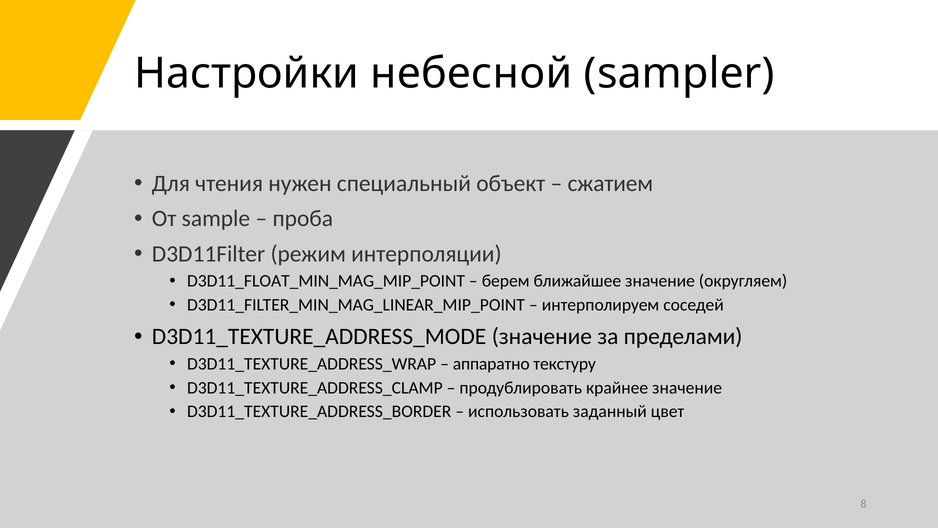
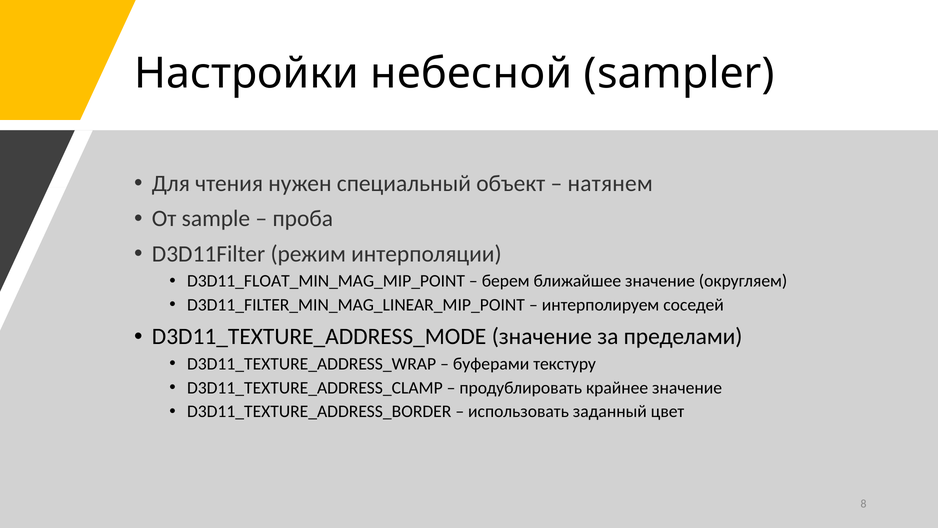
сжатием: сжатием -> натянем (610, 183)
аппаратно: аппаратно -> буферами (491, 364)
